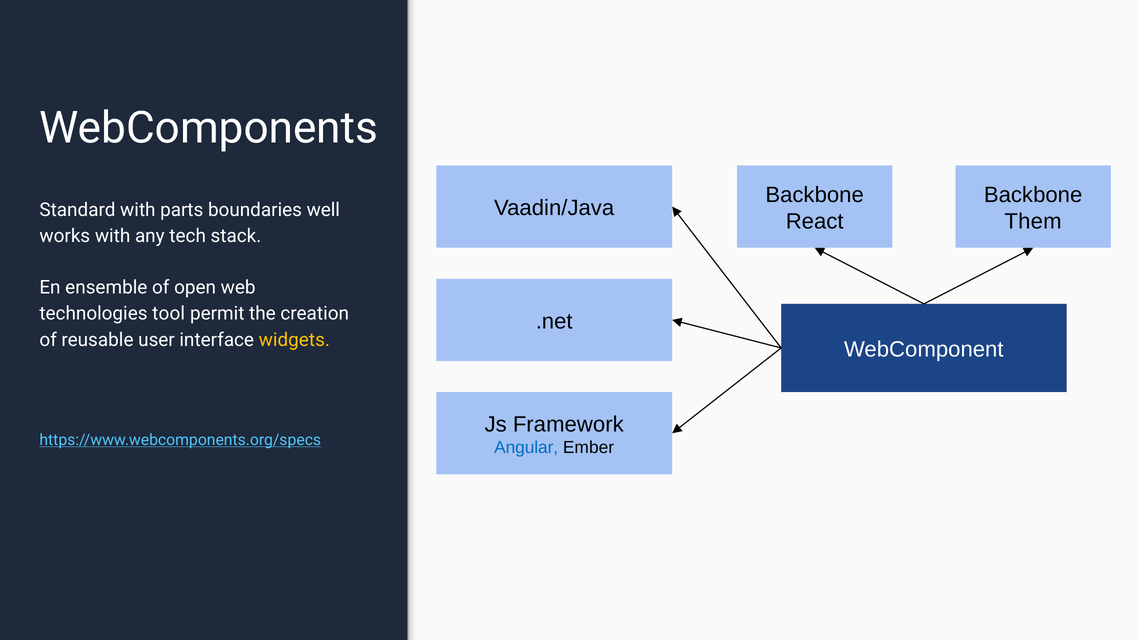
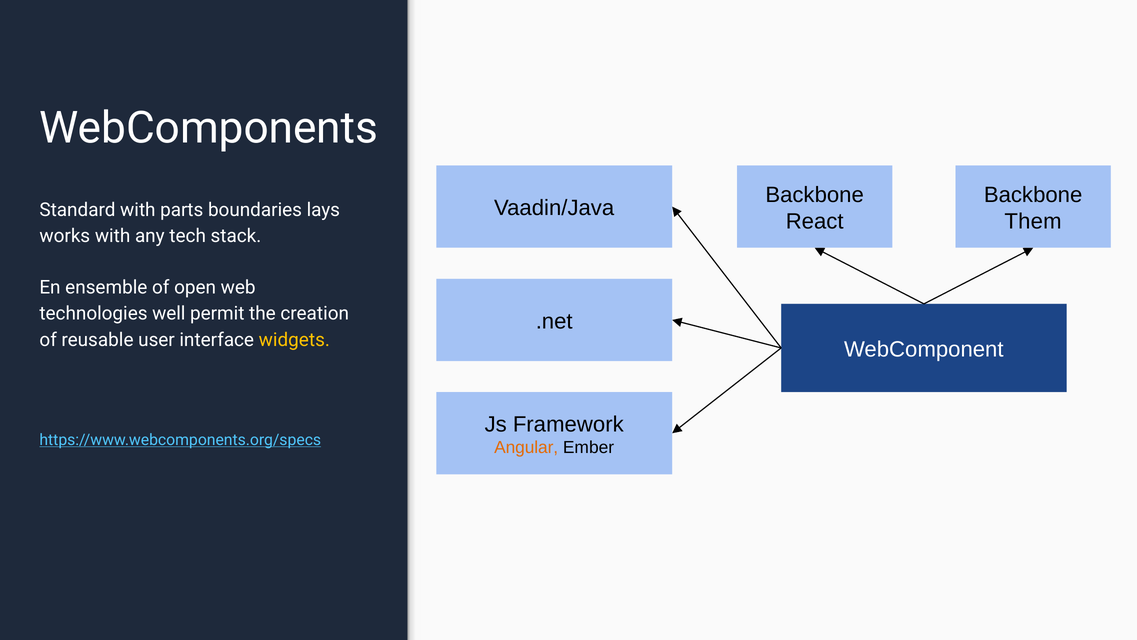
well: well -> lays (323, 210)
tool: tool -> well (169, 313)
Angular colour: blue -> orange (526, 447)
